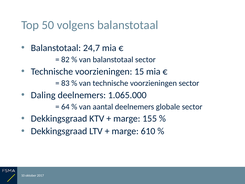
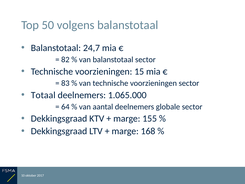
Daling: Daling -> Totaal (43, 95)
610: 610 -> 168 (148, 131)
